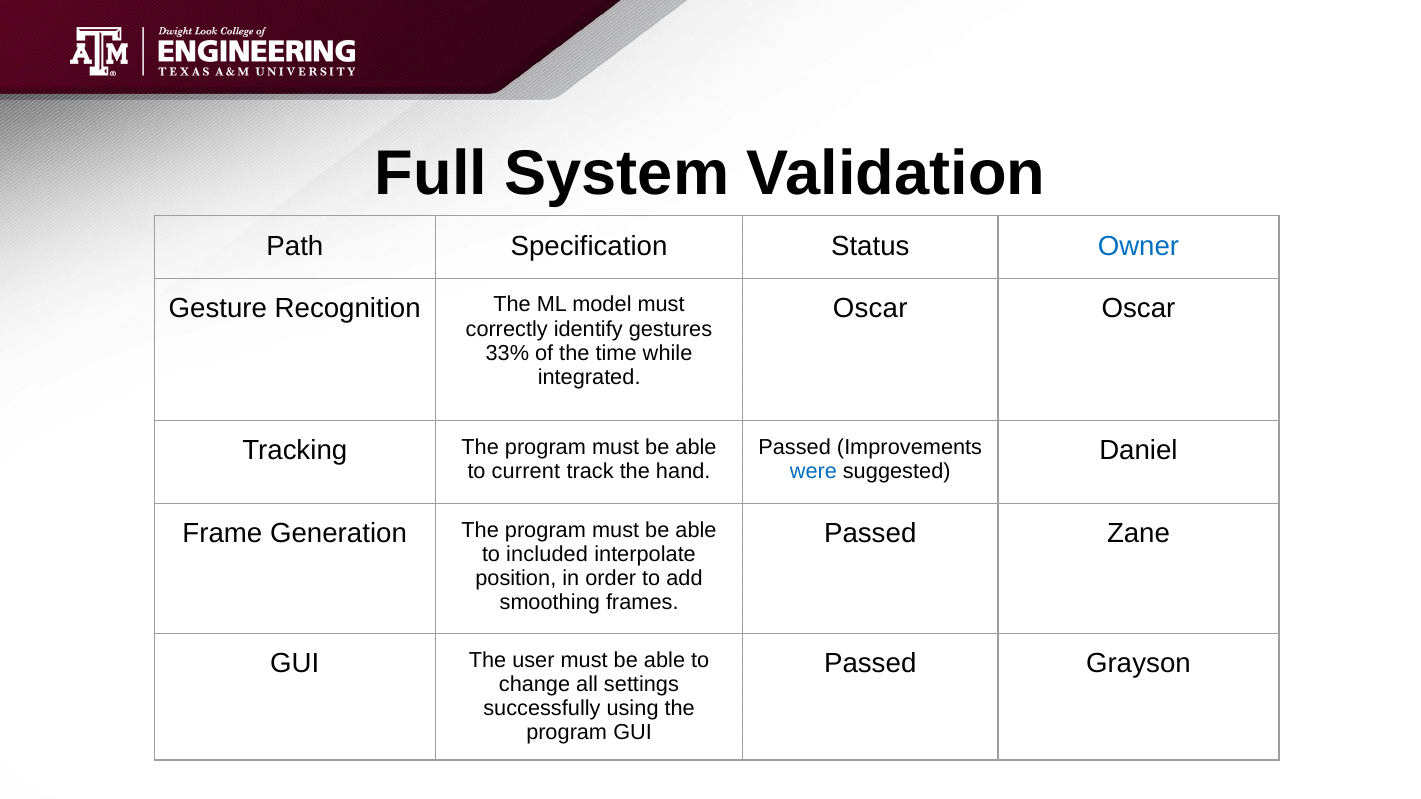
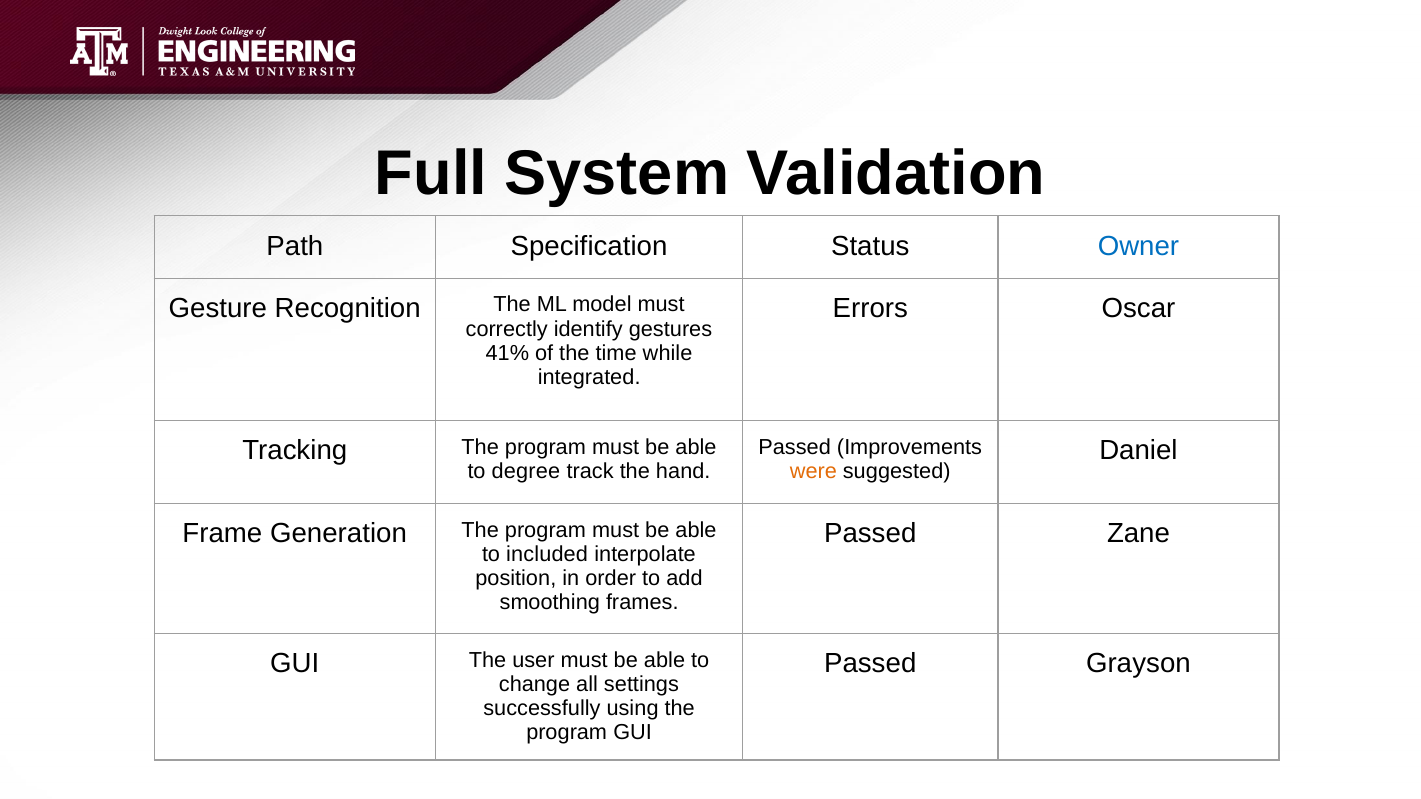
Oscar: Oscar -> Errors (870, 308)
33%: 33% -> 41% (507, 353)
current: current -> degree (526, 471)
were colour: blue -> orange (813, 471)
